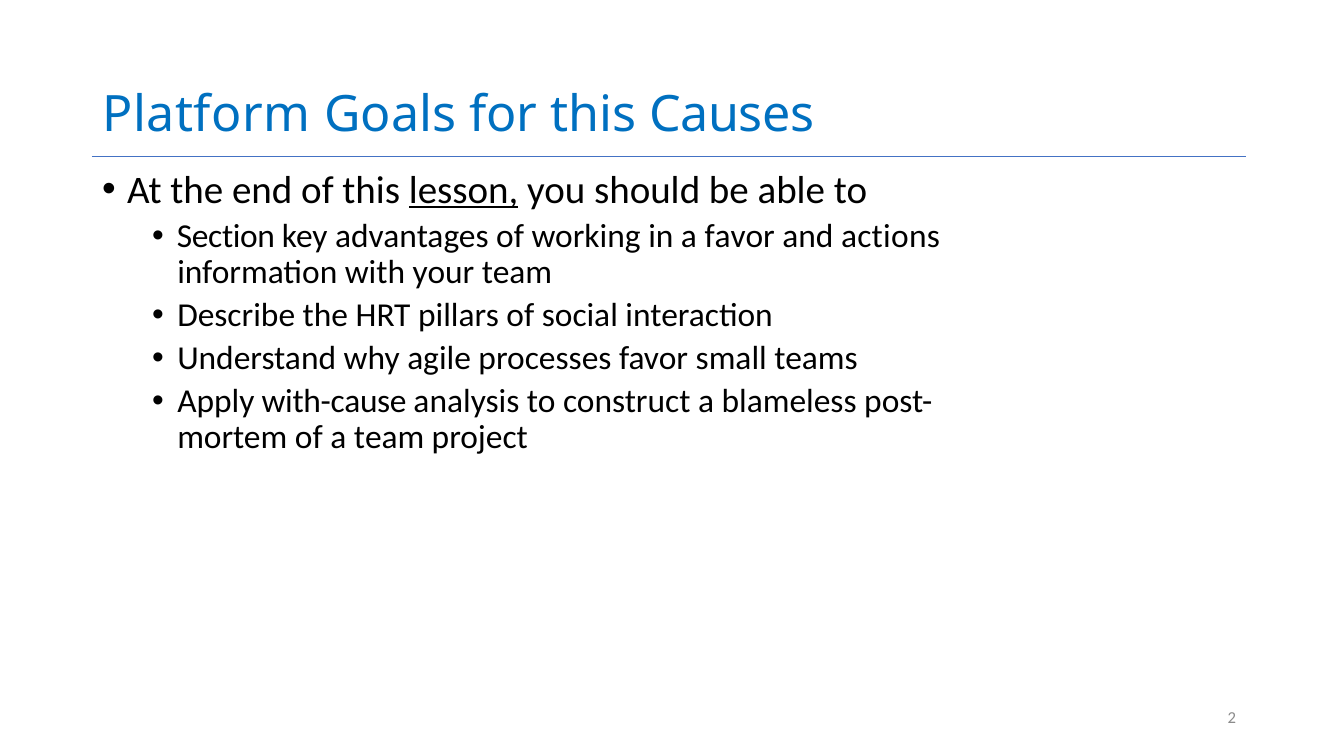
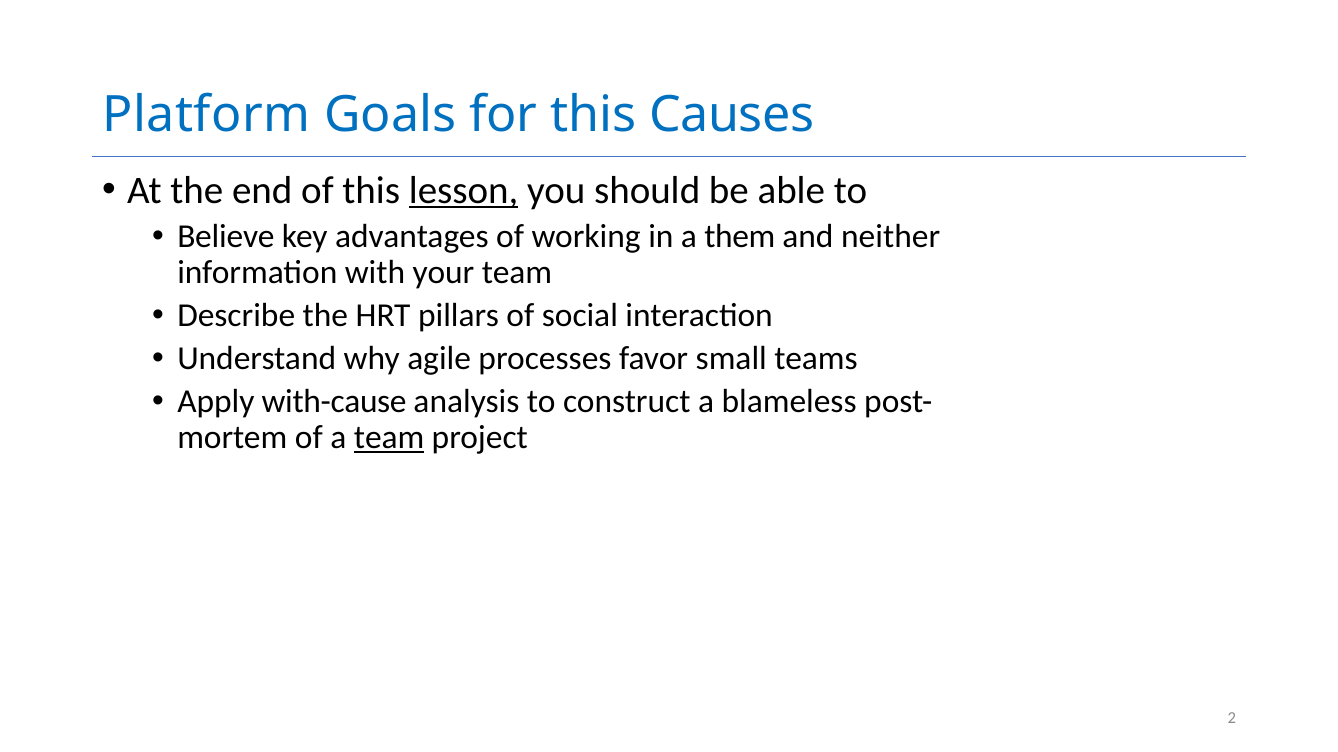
Section: Section -> Believe (226, 237)
a favor: favor -> them (740, 237)
actions: actions -> neither (891, 237)
team underline: none -> present (389, 438)
